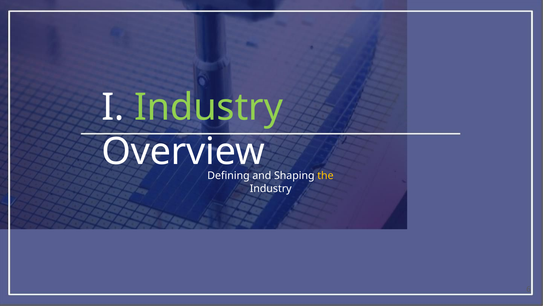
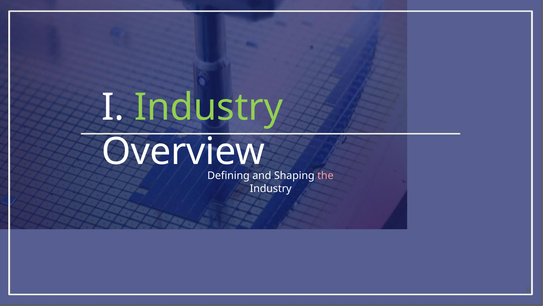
the colour: yellow -> pink (325, 175)
